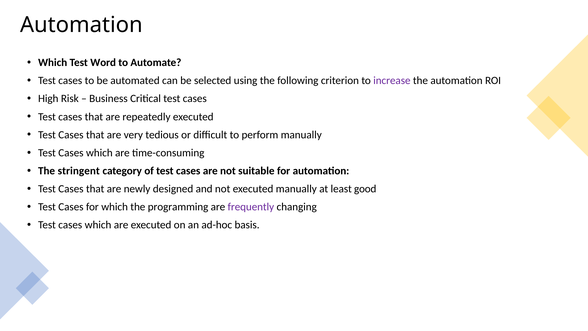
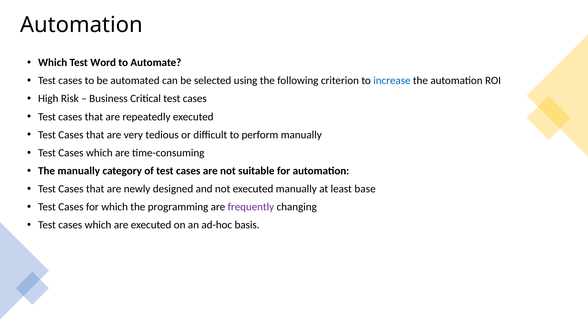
increase colour: purple -> blue (392, 81)
The stringent: stringent -> manually (79, 171)
good: good -> base (365, 189)
